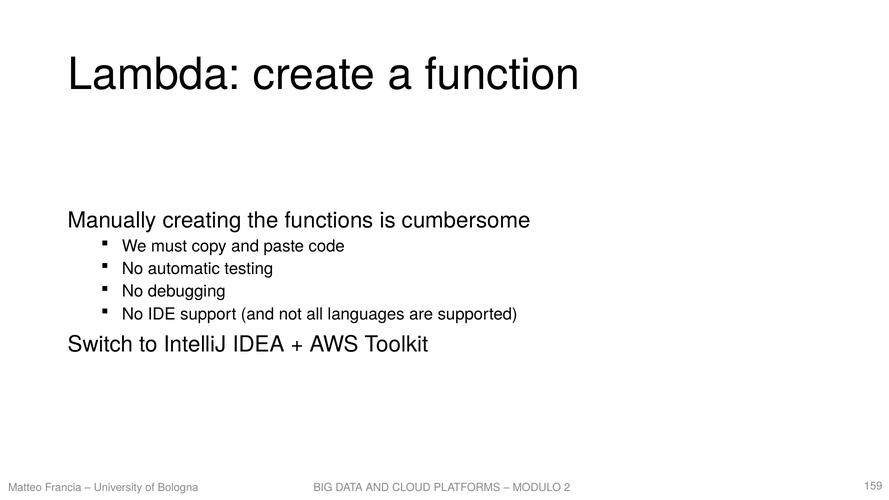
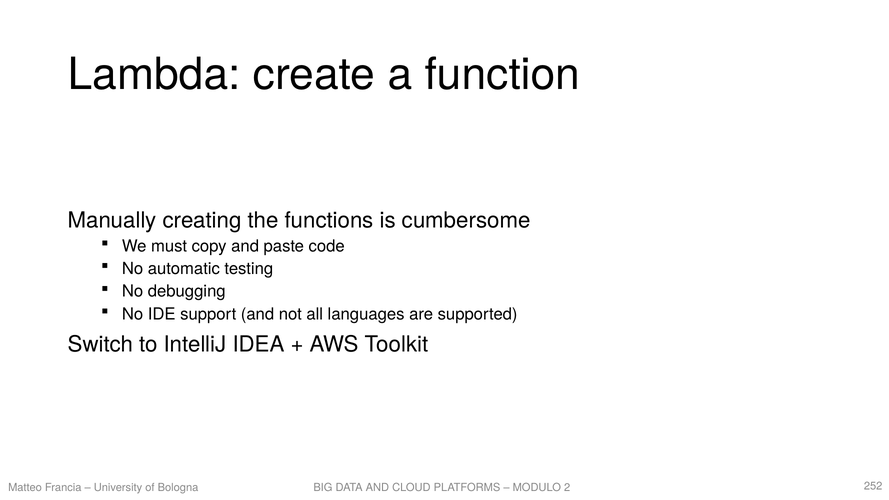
159: 159 -> 252 (873, 486)
